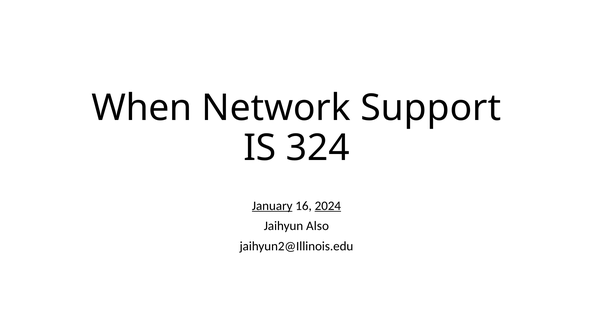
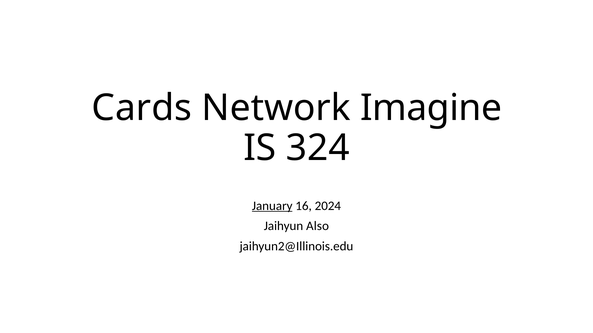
When: When -> Cards (142, 108)
Support: Support -> Imagine (431, 108)
2024 underline: present -> none (328, 206)
